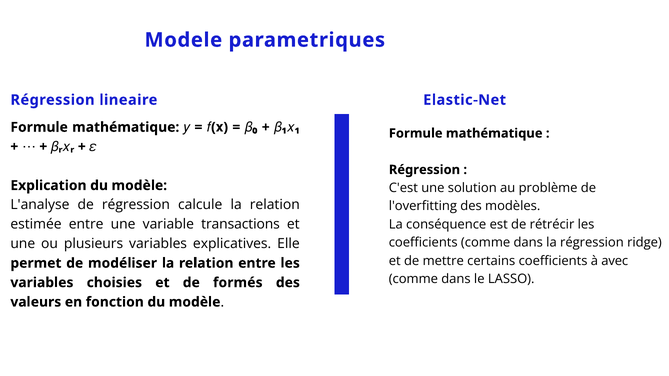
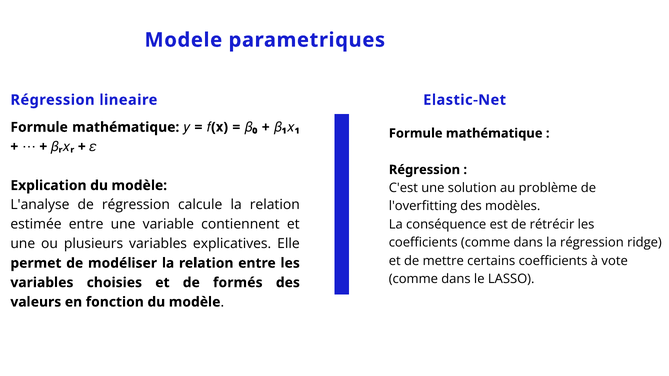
transactions: transactions -> contiennent (240, 225)
avec: avec -> vote (615, 261)
